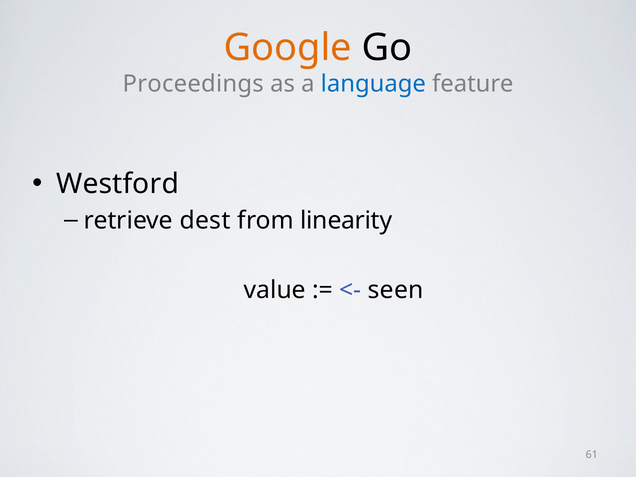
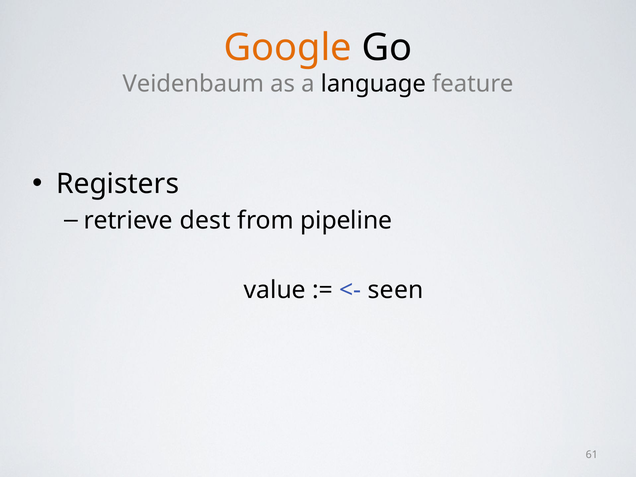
Proceedings: Proceedings -> Veidenbaum (193, 84)
language colour: blue -> black (373, 84)
Westford: Westford -> Registers (118, 184)
linearity: linearity -> pipeline (346, 221)
